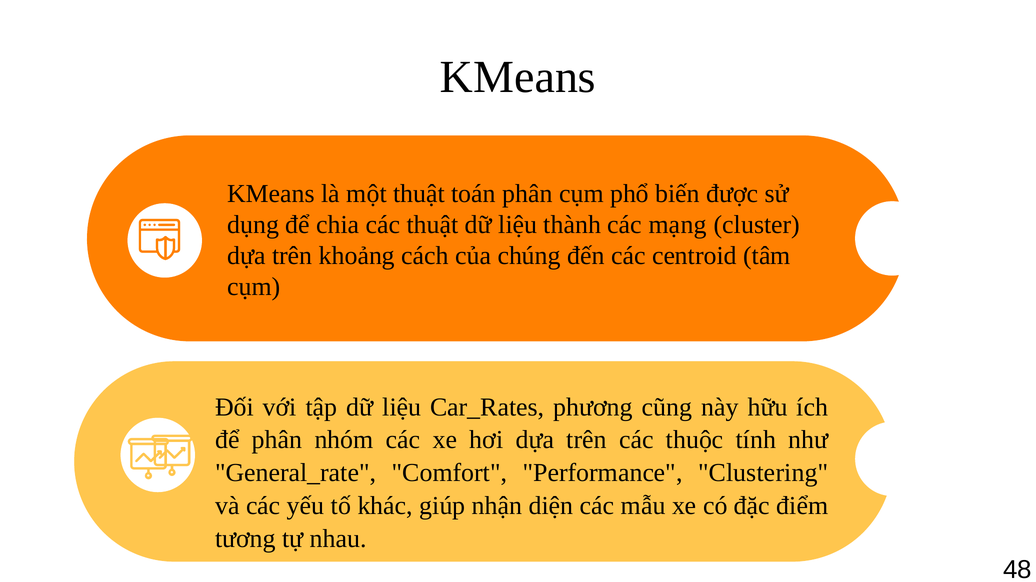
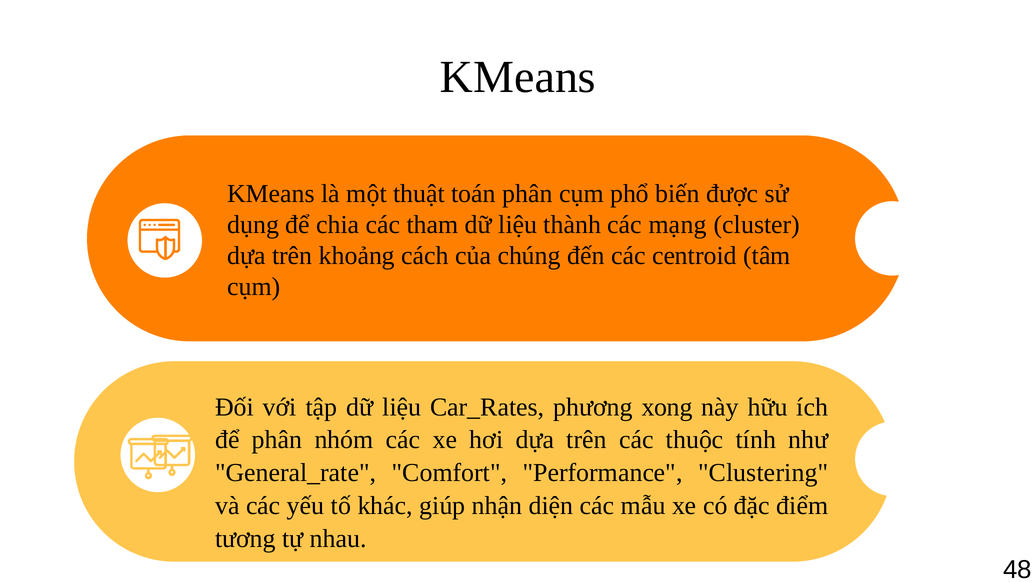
các thuật: thuật -> tham (433, 225)
cũng: cũng -> xong (667, 408)
